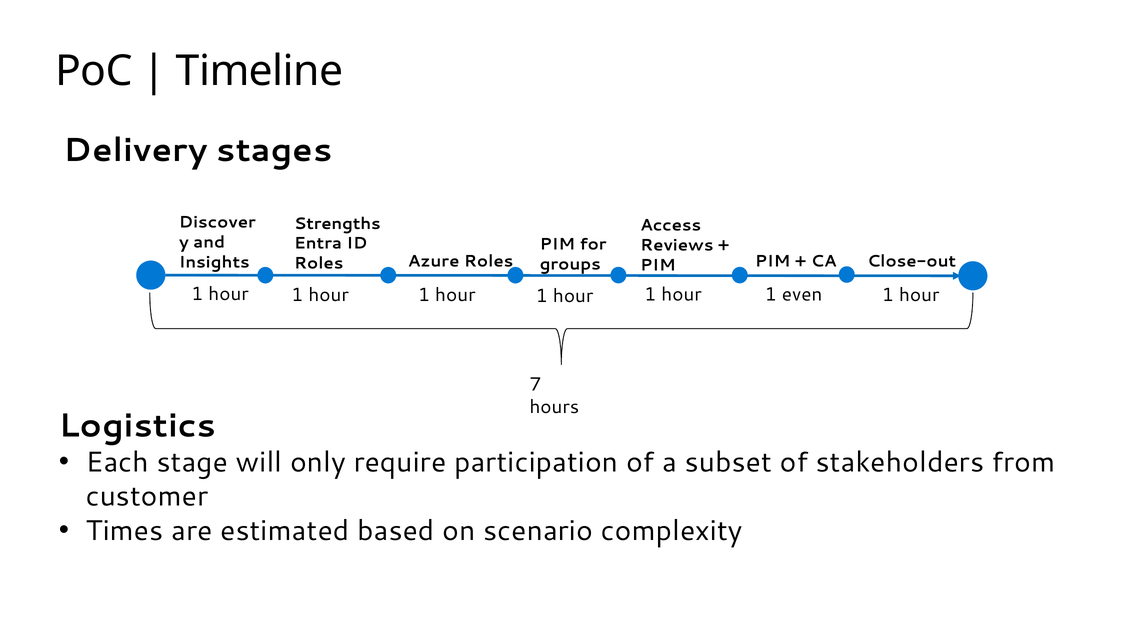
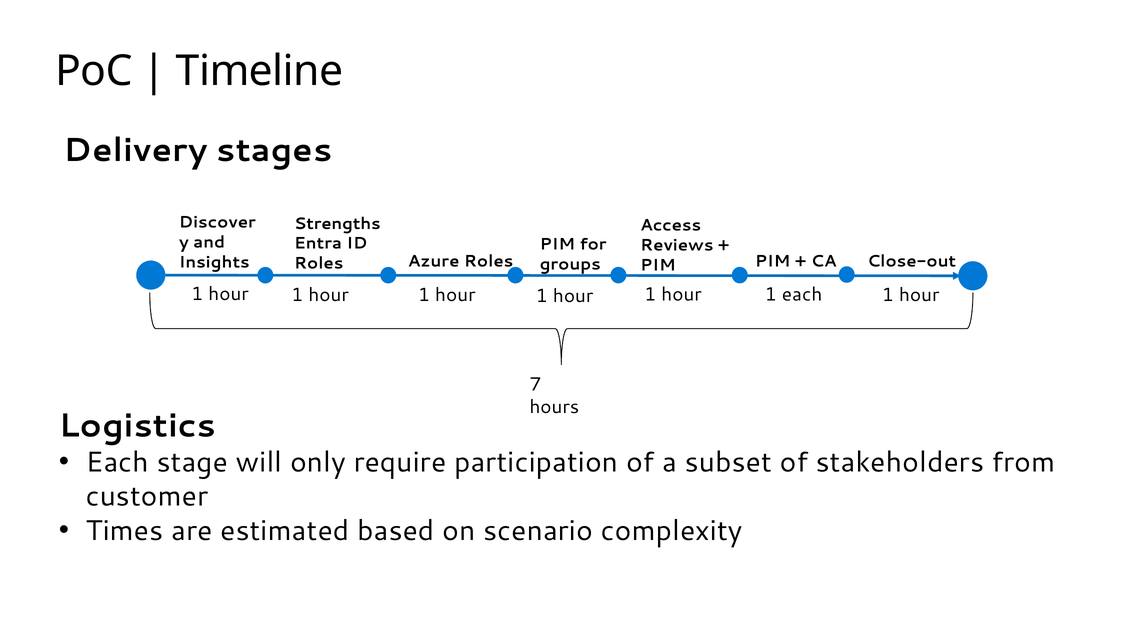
1 even: even -> each (802, 294)
